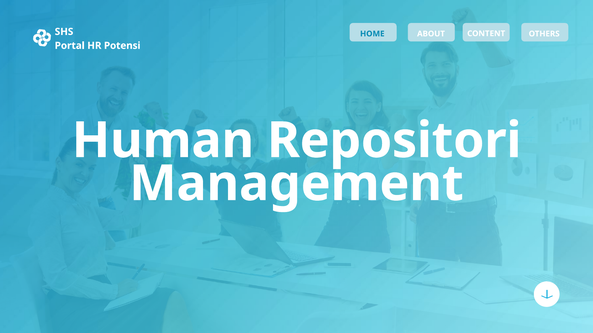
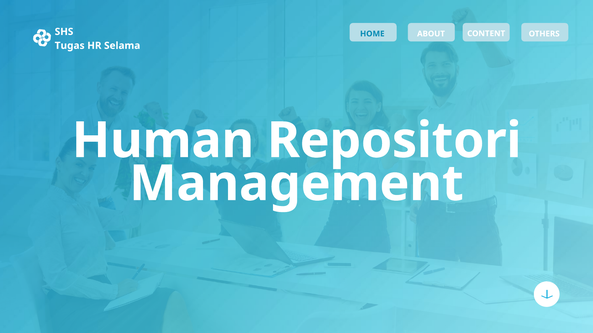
Portal: Portal -> Tugas (70, 46)
Potensi: Potensi -> Selama (122, 46)
